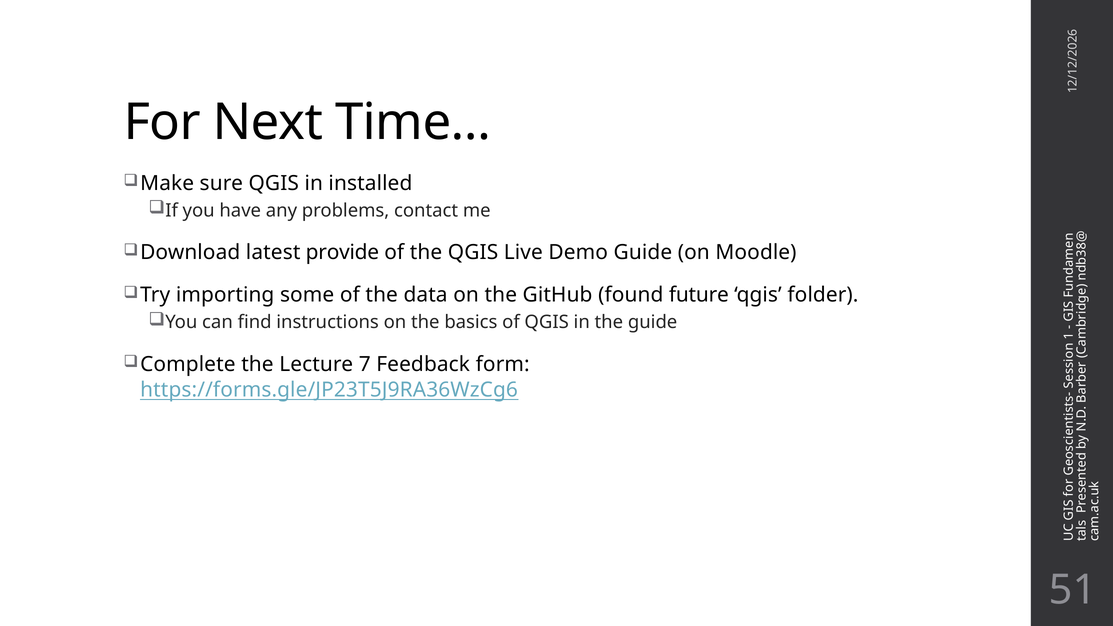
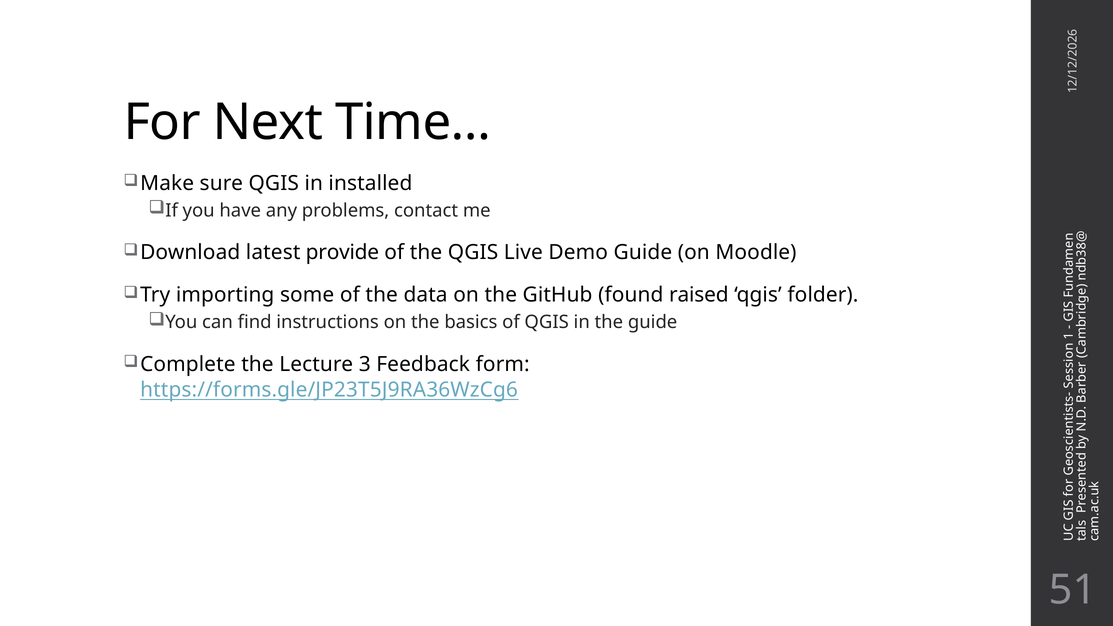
future: future -> raised (699, 295)
Lecture 7: 7 -> 3 (365, 364)
